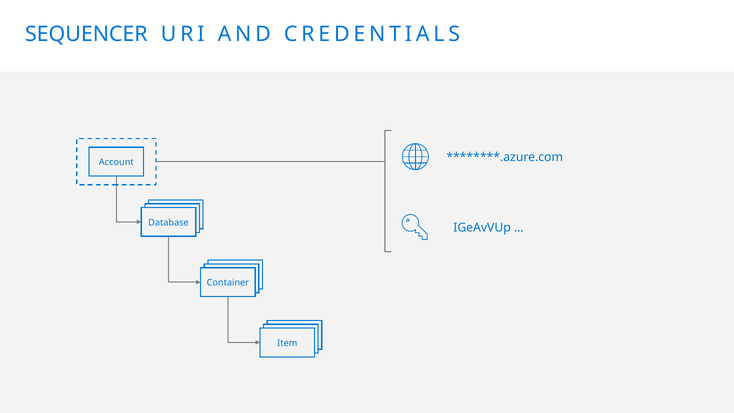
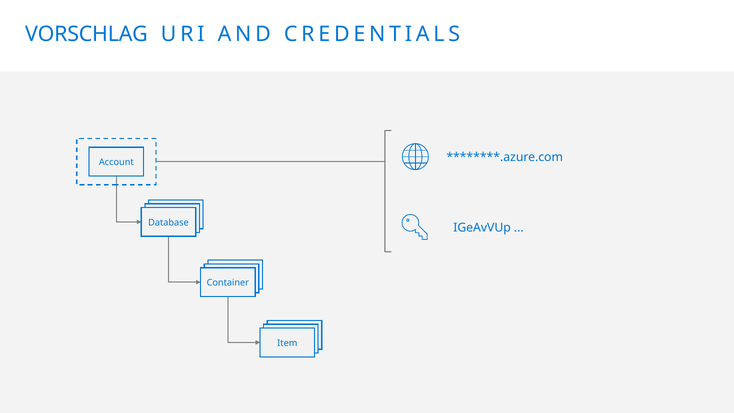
SEQUENCER: SEQUENCER -> VORSCHLAG (86, 34)
